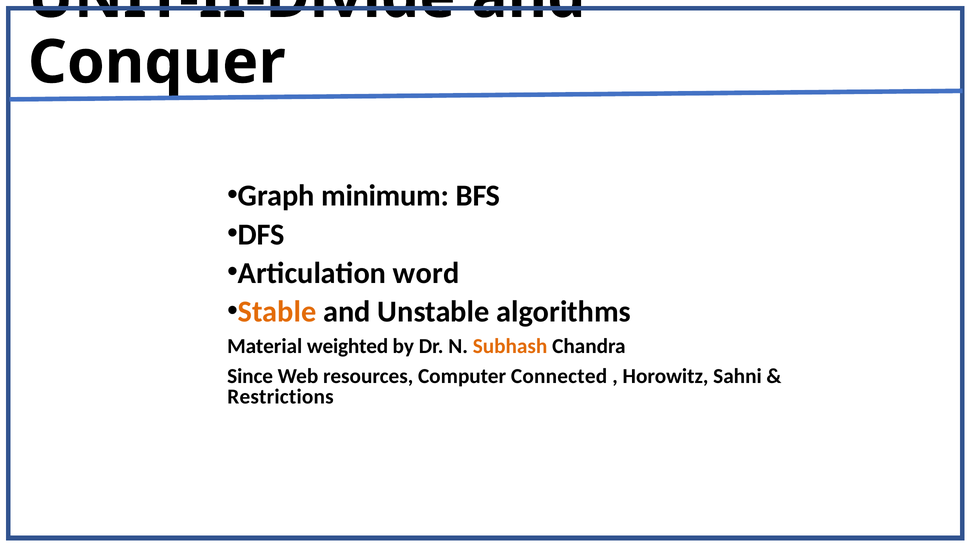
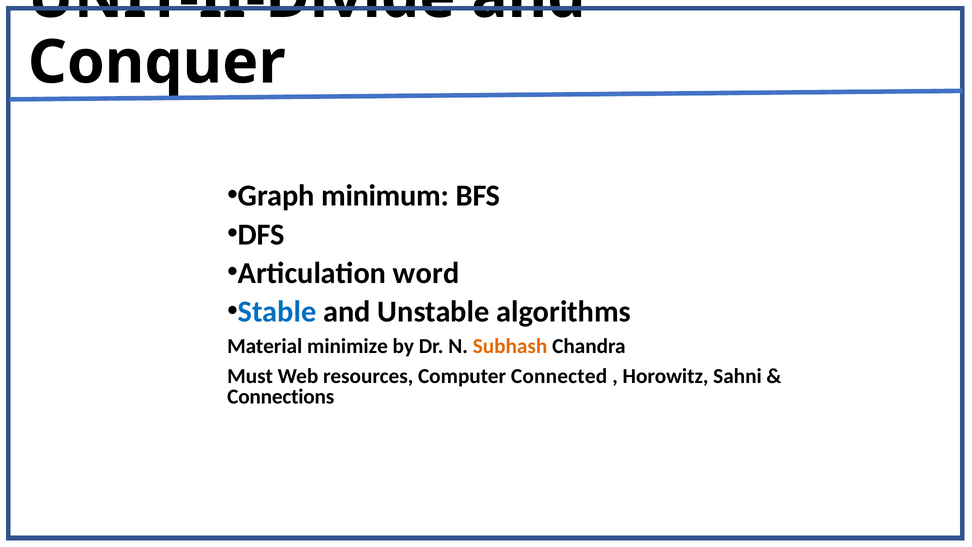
Stable colour: orange -> blue (277, 312)
weighted: weighted -> minimize (347, 346)
Since: Since -> Must (250, 376)
Restrictions: Restrictions -> Connections (281, 397)
